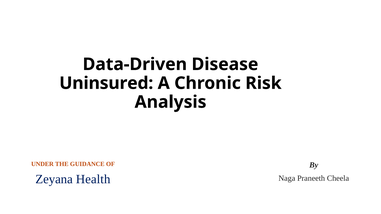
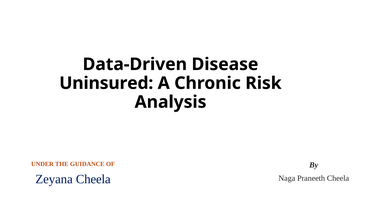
Zeyana Health: Health -> Cheela (93, 179)
